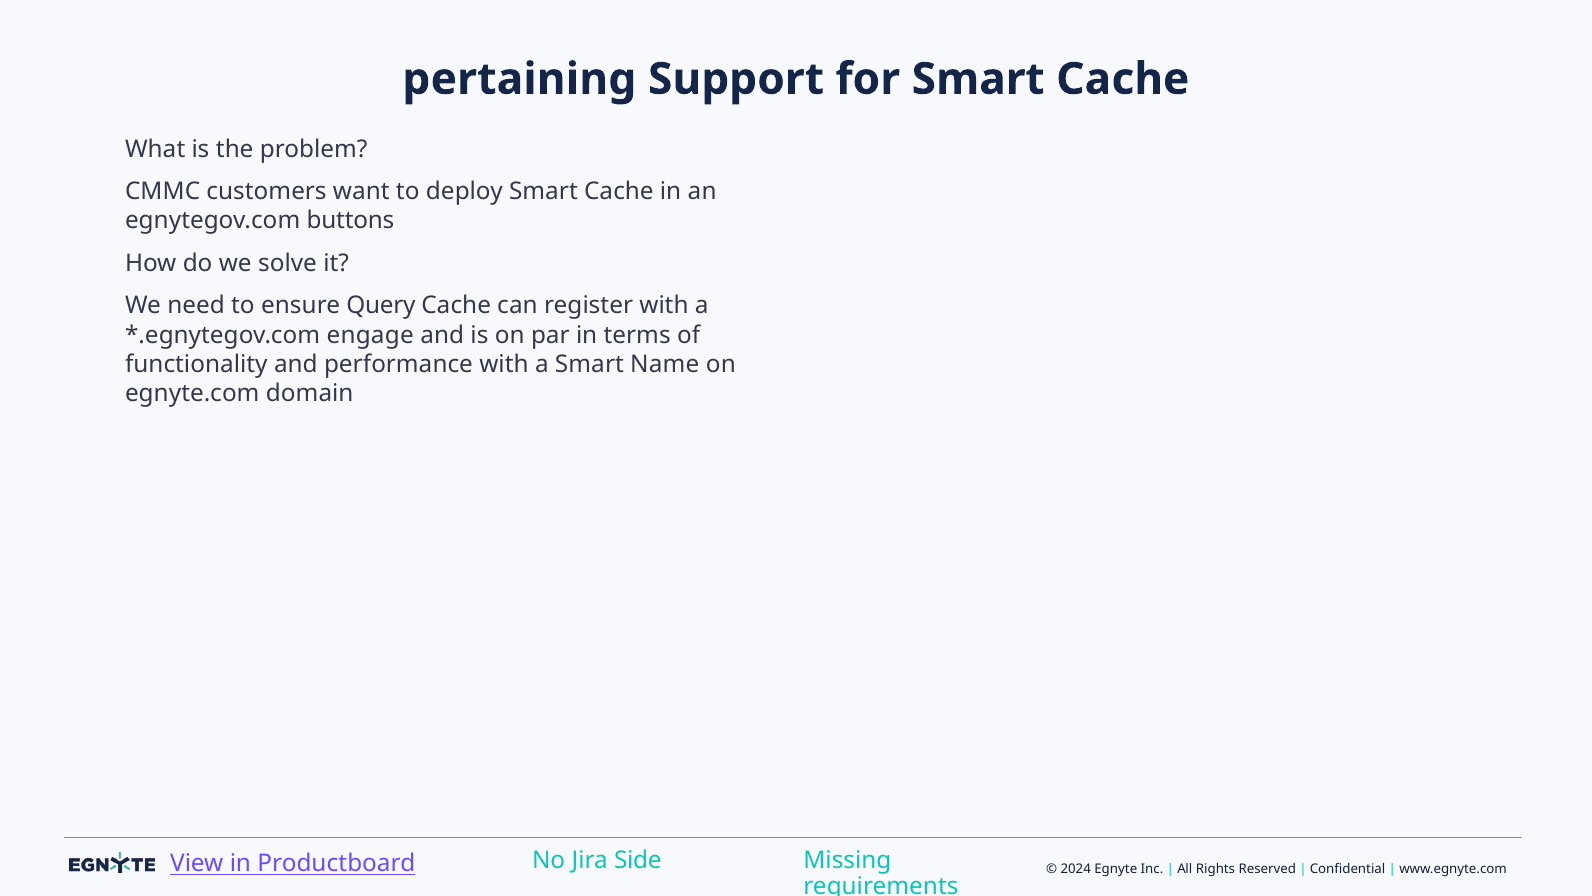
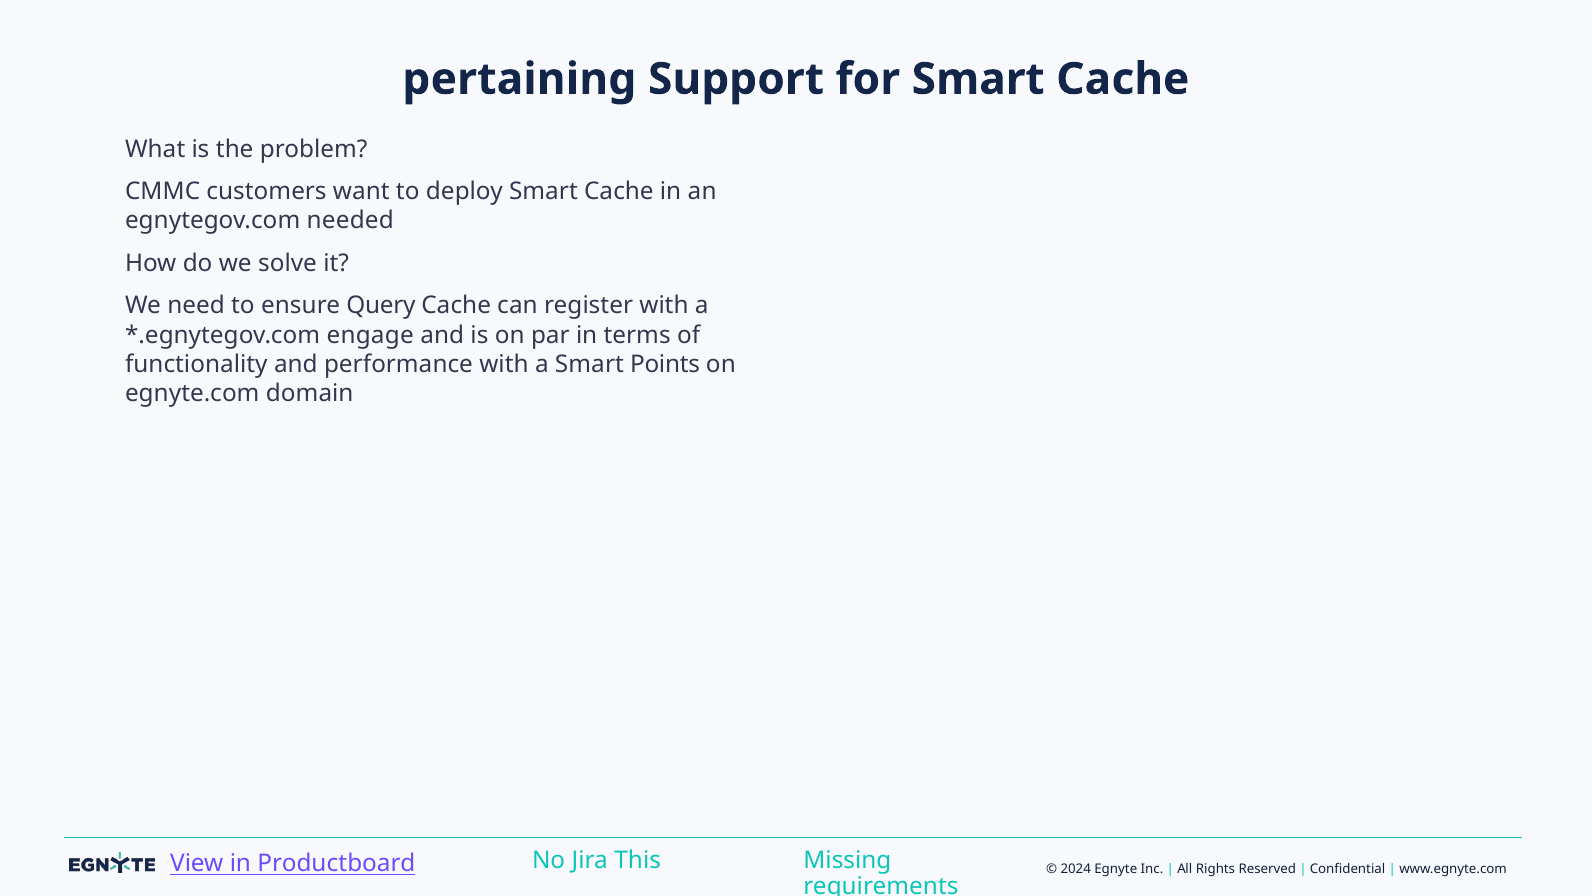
buttons: buttons -> needed (350, 221)
Name: Name -> Points (665, 364)
Side: Side -> This (638, 860)
